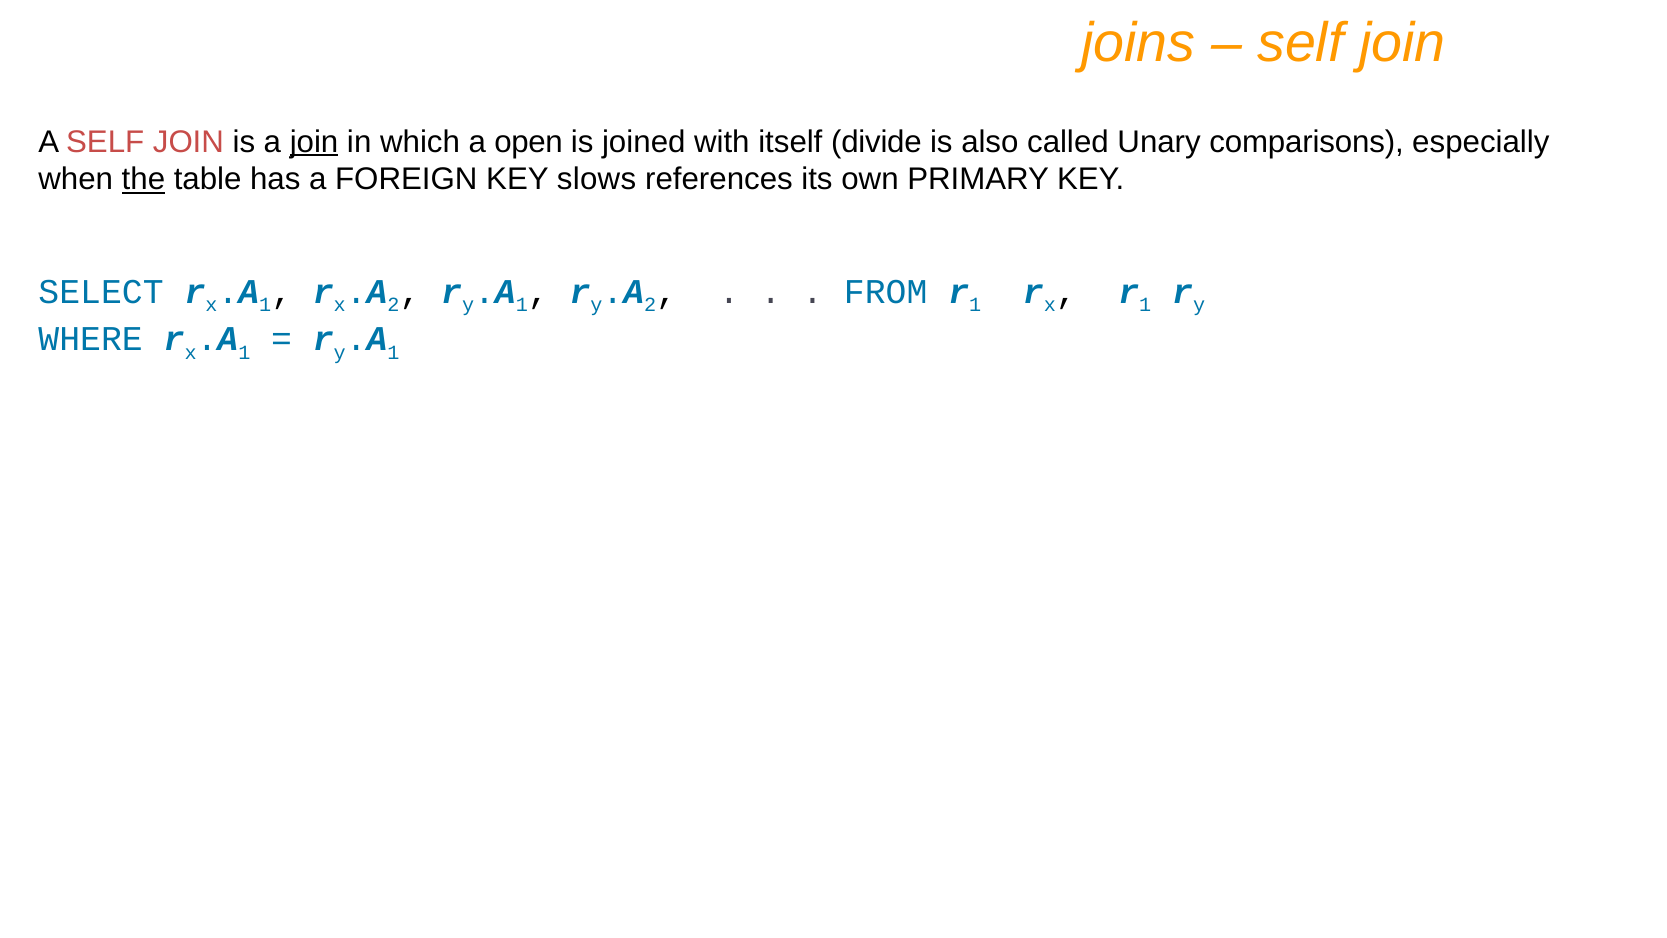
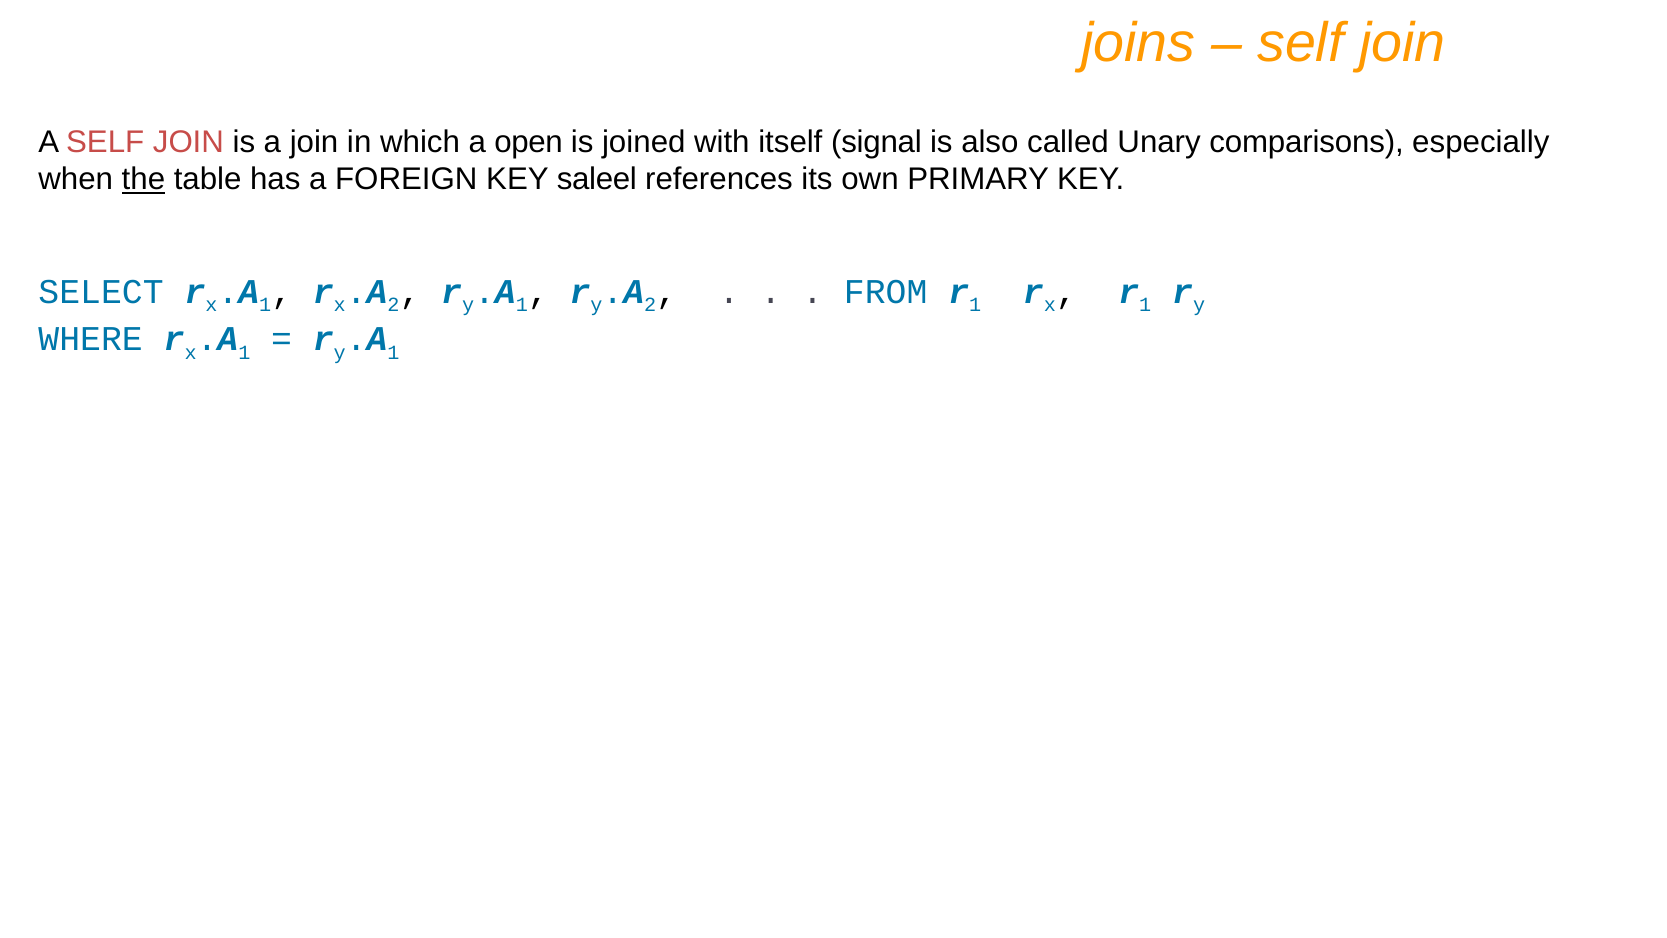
join underline: present -> none (314, 142)
divide: divide -> signal (876, 142)
slows: slows -> saleel (597, 179)
